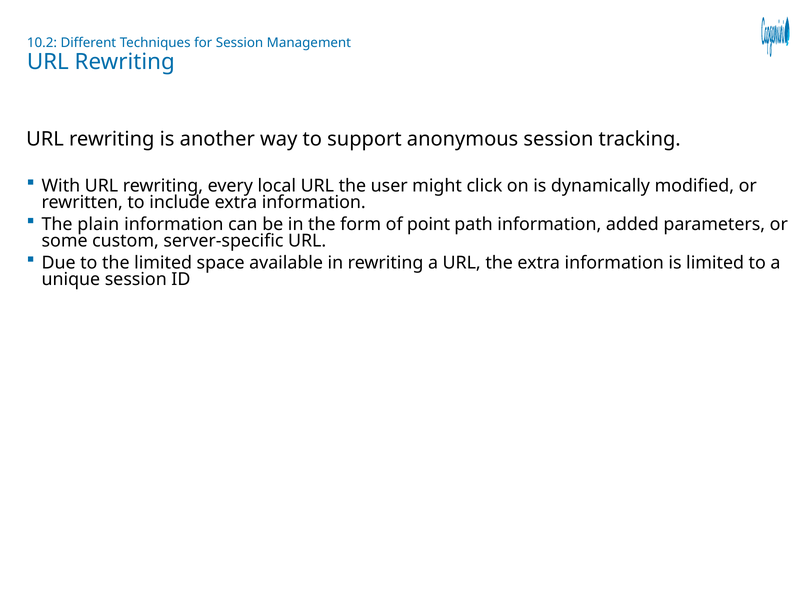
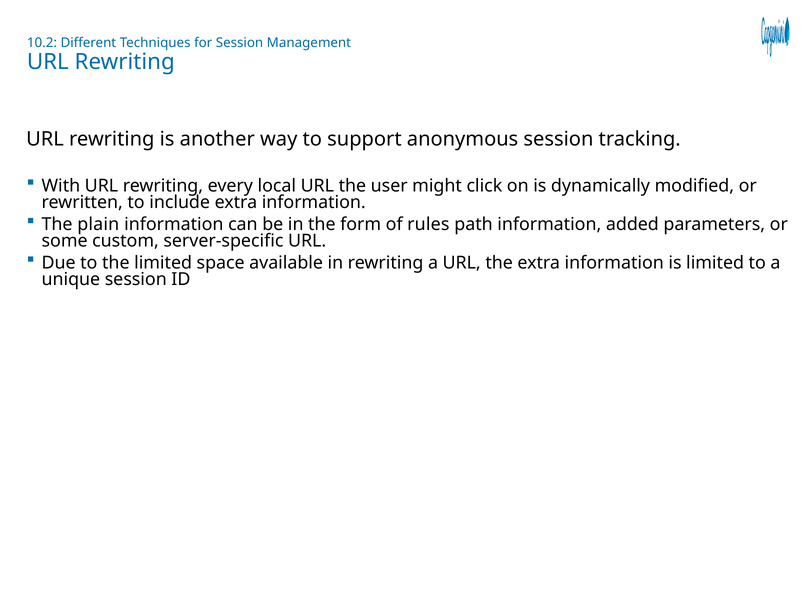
point: point -> rules (428, 224)
